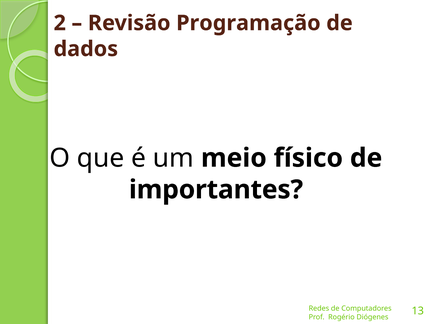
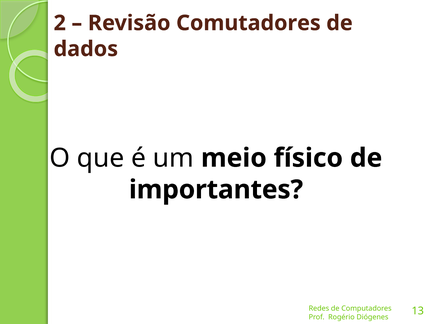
Programação: Programação -> Comutadores (248, 23)
